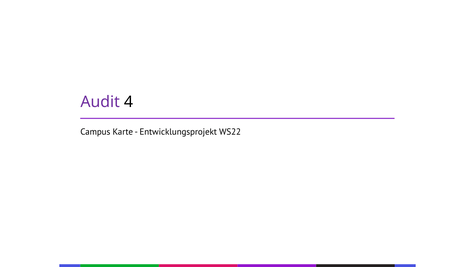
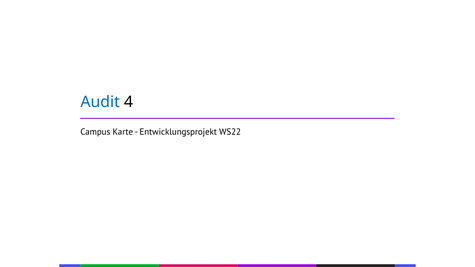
Audit colour: purple -> blue (100, 102)
